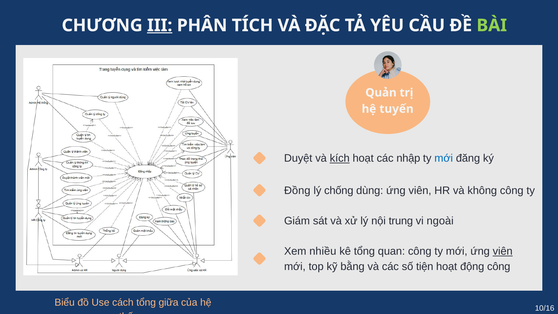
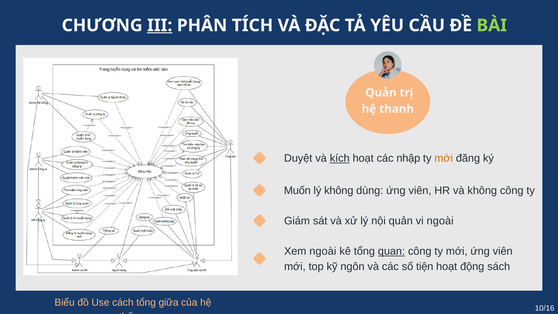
tuyến: tuyến -> thanh (397, 109)
mới colour: blue -> orange (444, 158)
Đồng: Đồng -> Muốn (297, 190)
lý chống: chống -> không (339, 190)
nội trung: trung -> quản (401, 221)
Xem nhiều: nhiều -> ngoài (323, 251)
quan underline: none -> present (391, 251)
viên underline: present -> none (503, 251)
bằng: bằng -> ngôn (353, 266)
động công: công -> sách (499, 266)
